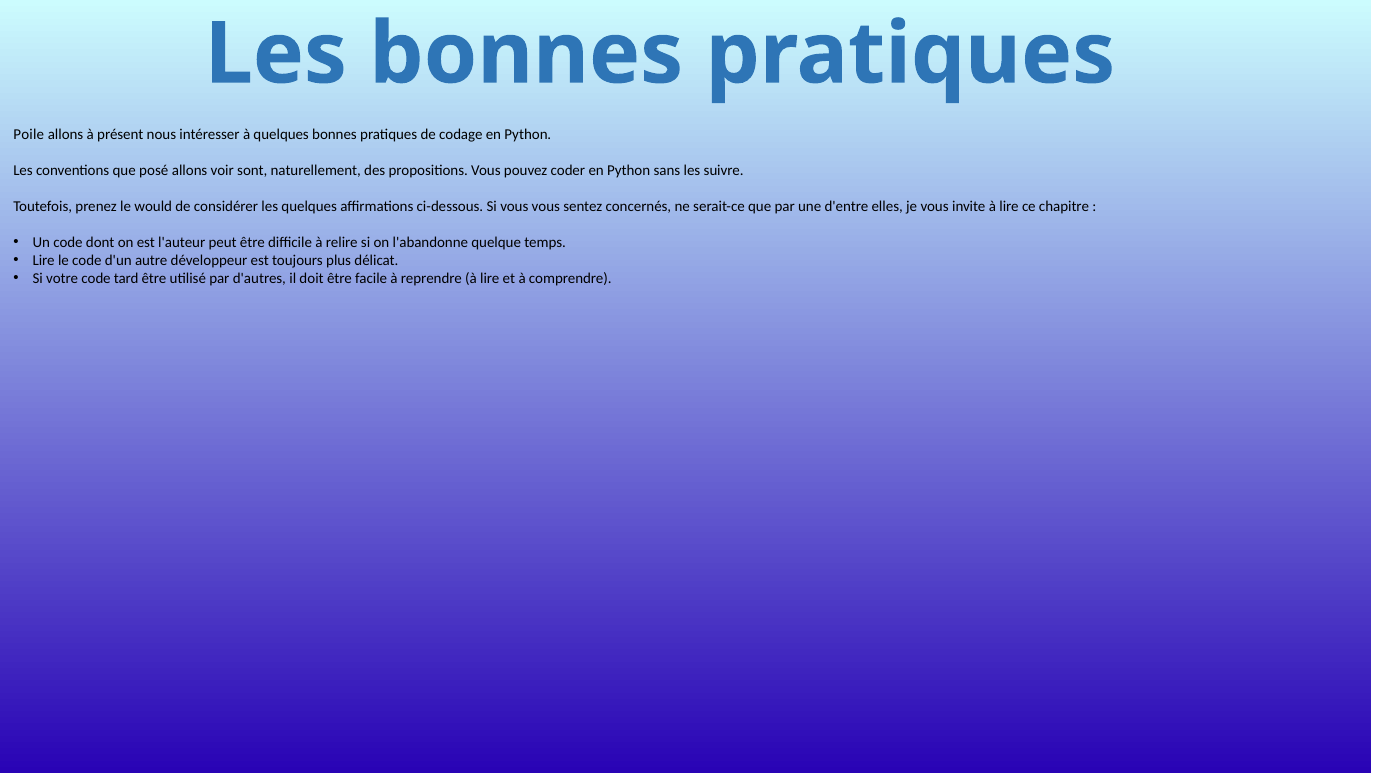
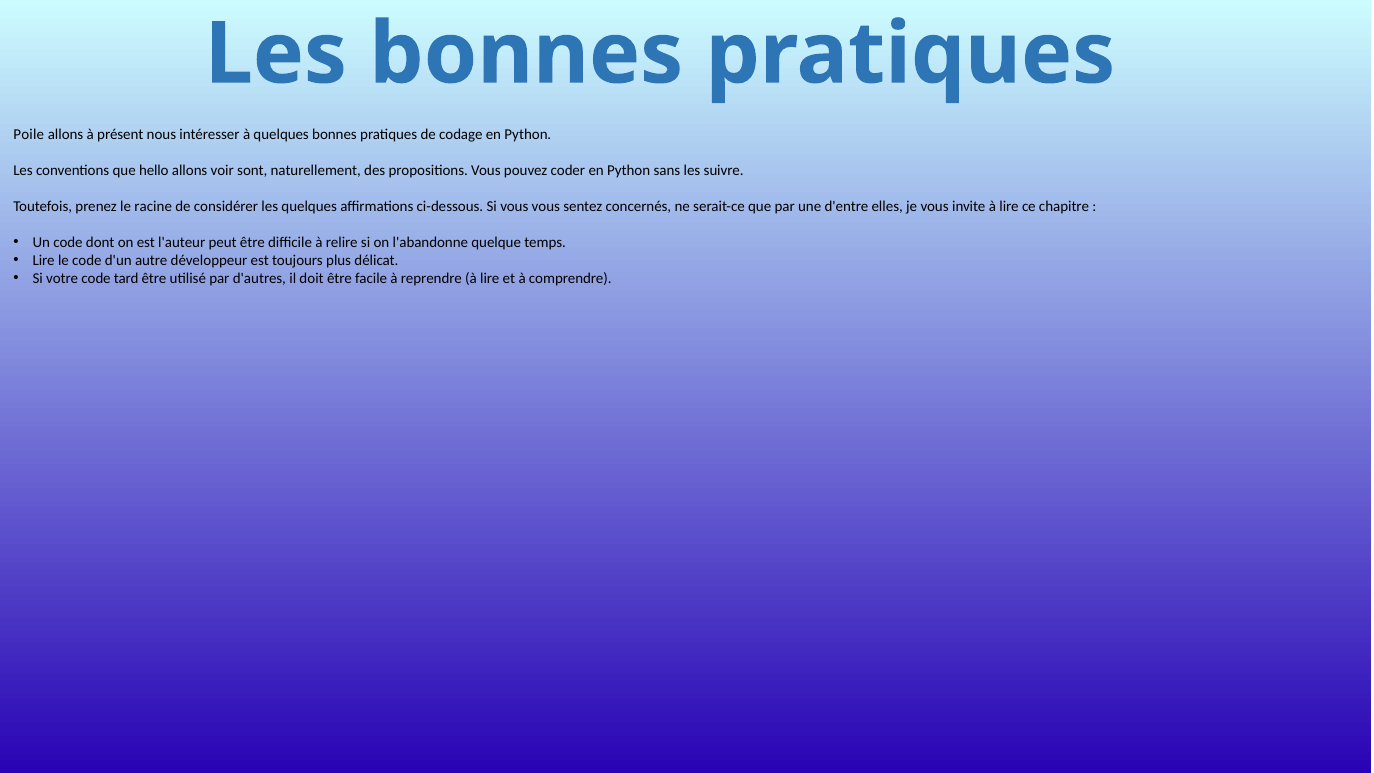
posé: posé -> hello (154, 170)
would: would -> racine (153, 206)
